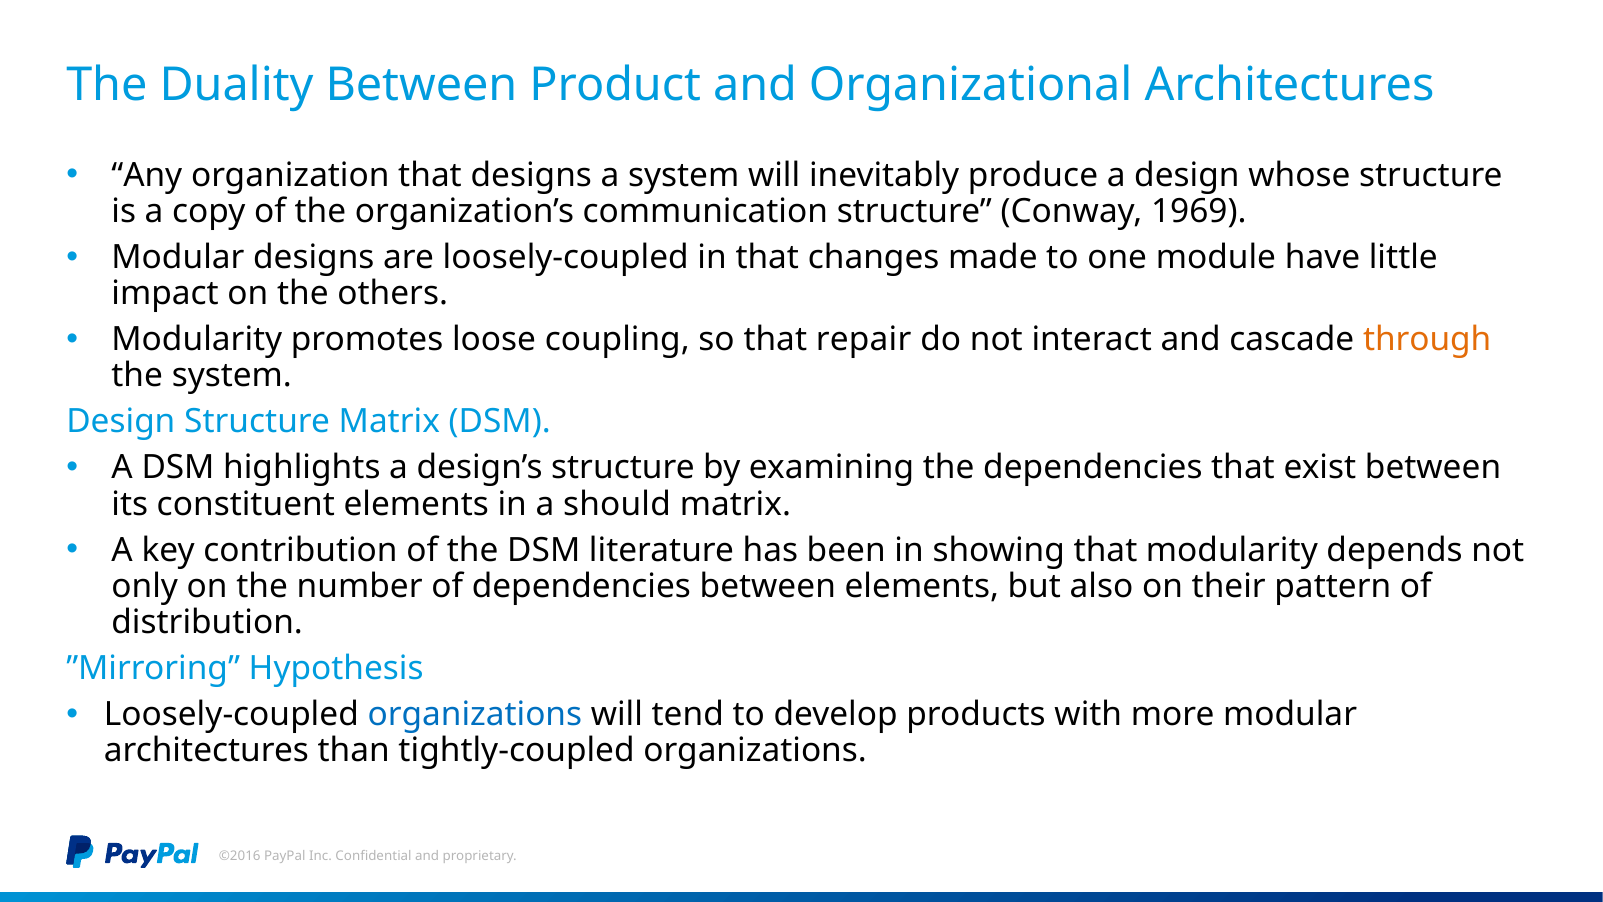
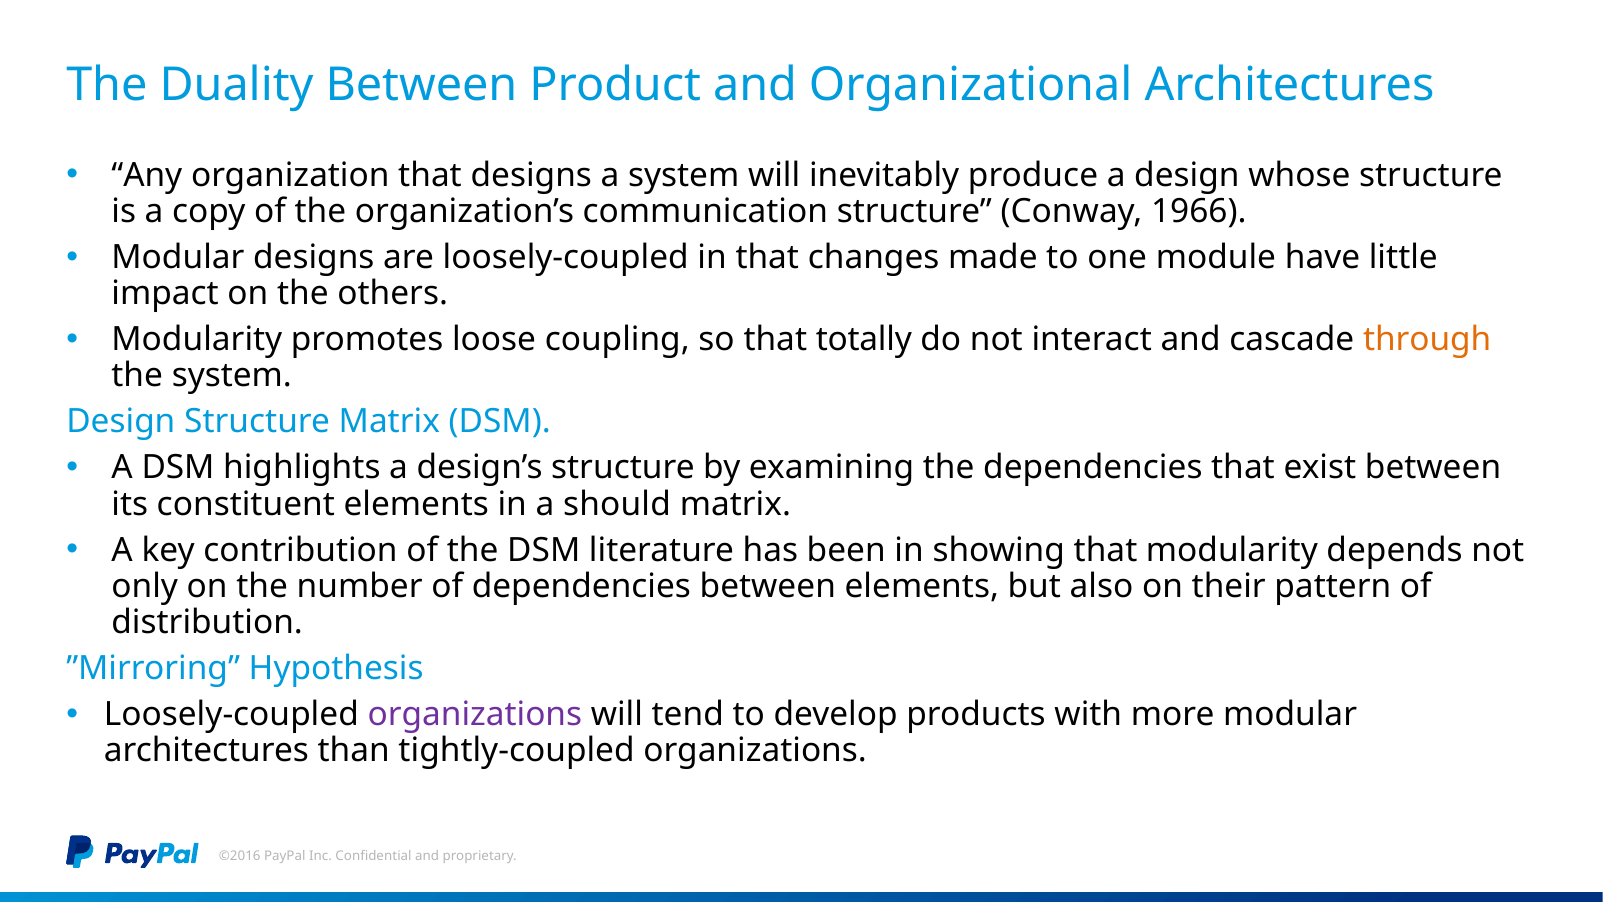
1969: 1969 -> 1966 (1199, 211)
repair: repair -> totally (864, 340)
organizations colour: blue -> purple (475, 714)
